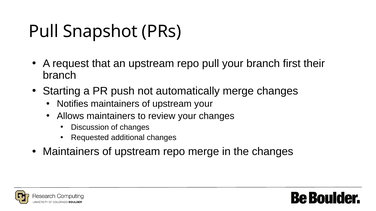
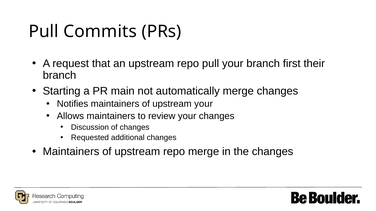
Snapshot: Snapshot -> Commits (100, 32)
push: push -> main (123, 91)
